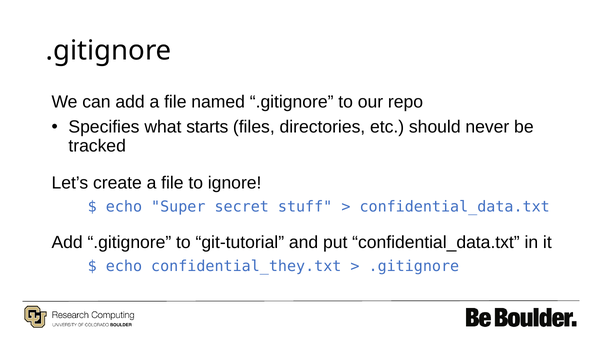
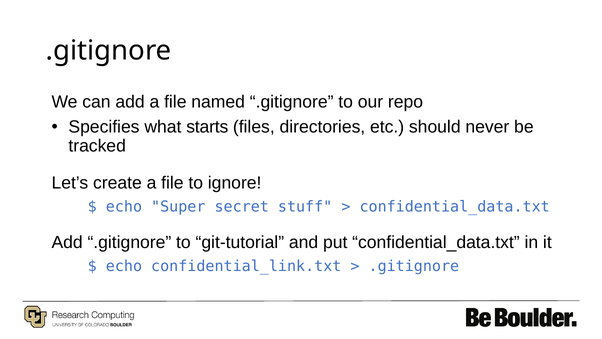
confidential_they.txt: confidential_they.txt -> confidential_link.txt (246, 266)
